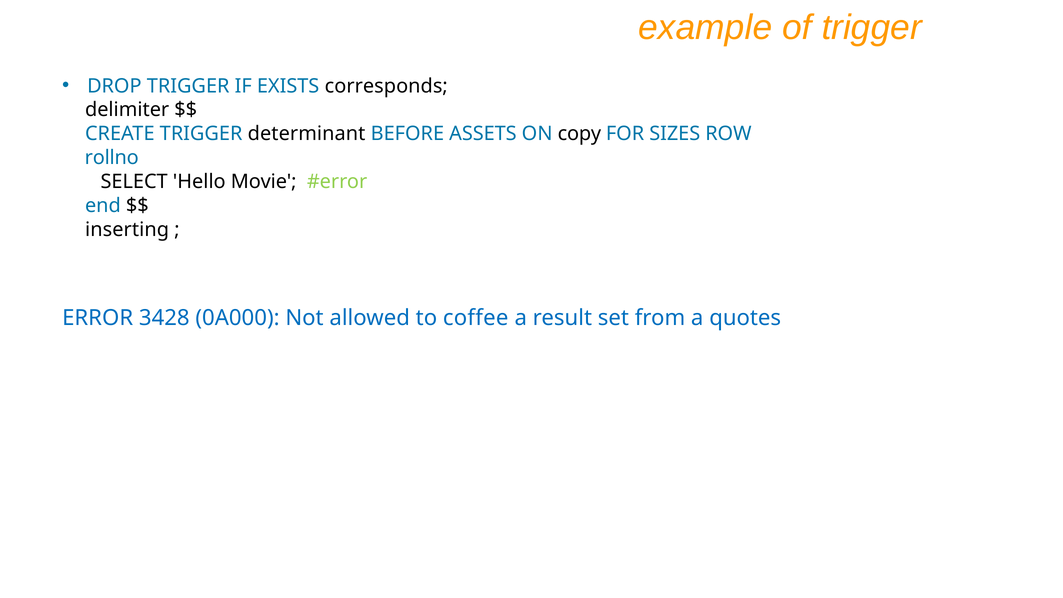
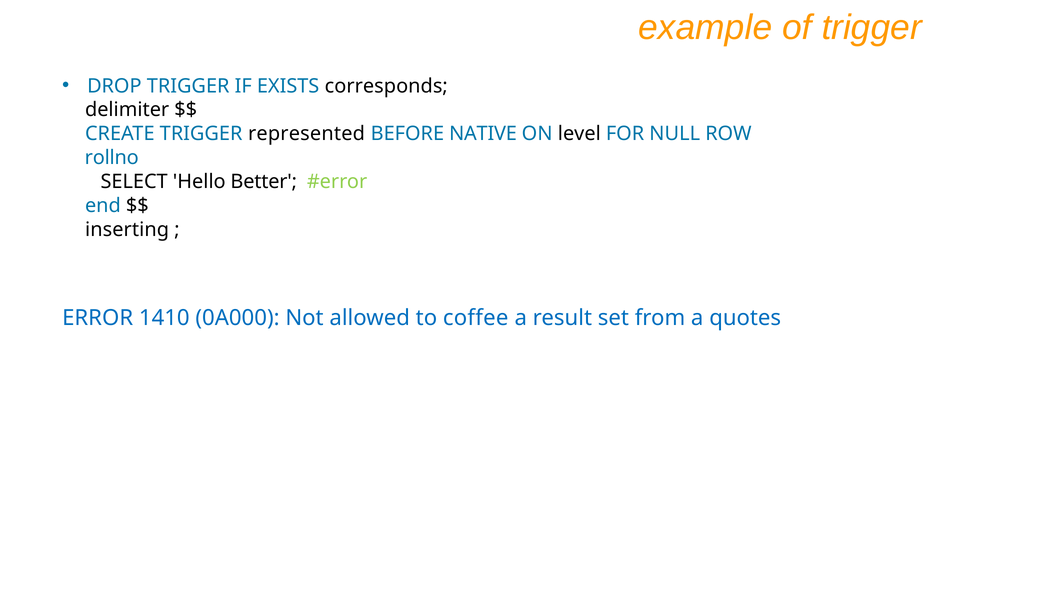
determinant: determinant -> represented (307, 134)
ASSETS: ASSETS -> NATIVE (483, 134)
copy: copy -> level (579, 134)
SIZES: SIZES -> NULL (675, 134)
Movie: Movie -> Better (264, 182)
3428: 3428 -> 1410 (164, 318)
